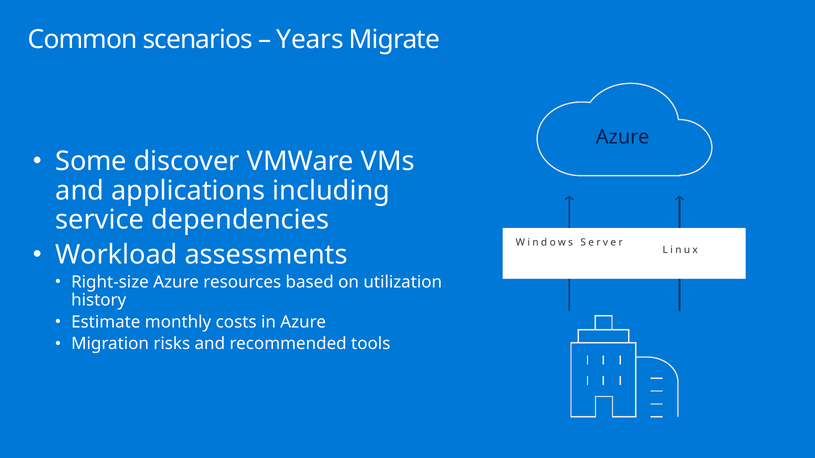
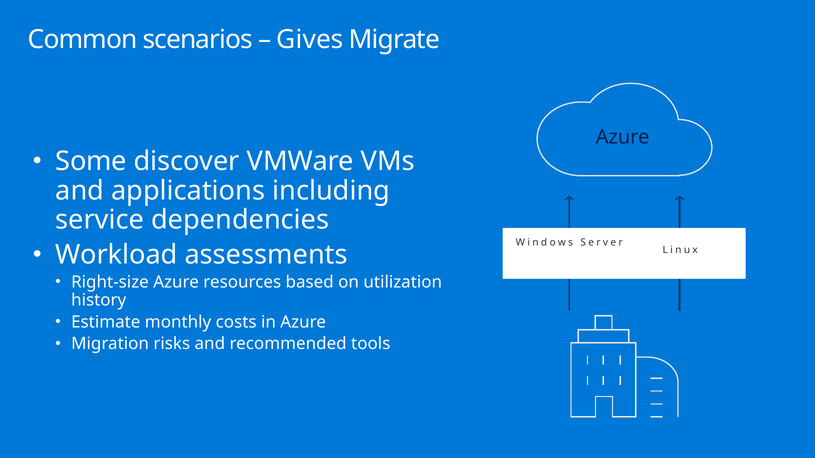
Years: Years -> Gives (310, 40)
